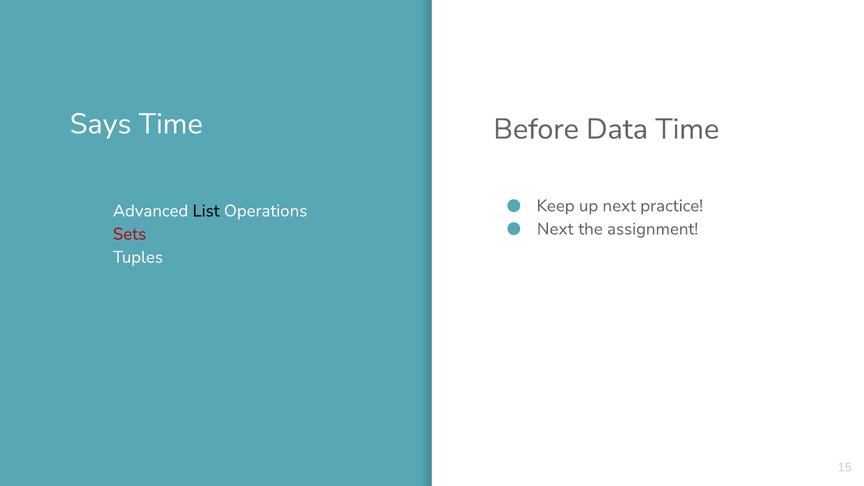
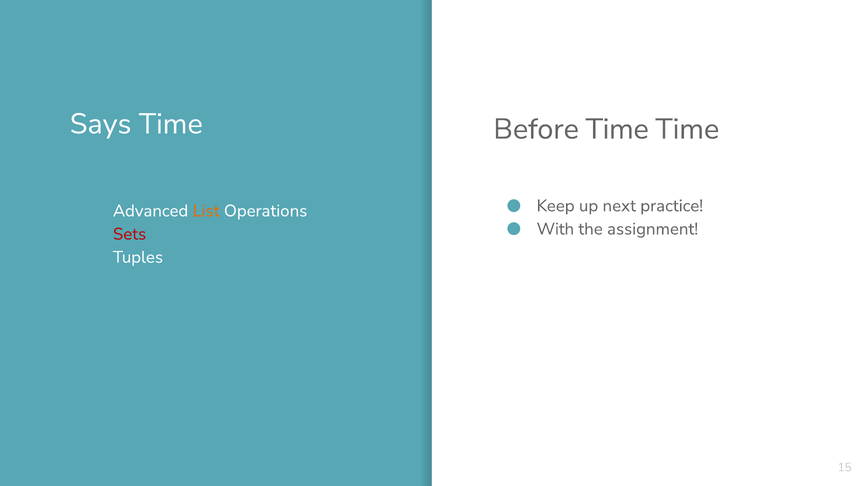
Before Data: Data -> Time (617, 129)
List colour: black -> orange (206, 211)
Next: Next -> With (555, 229)
